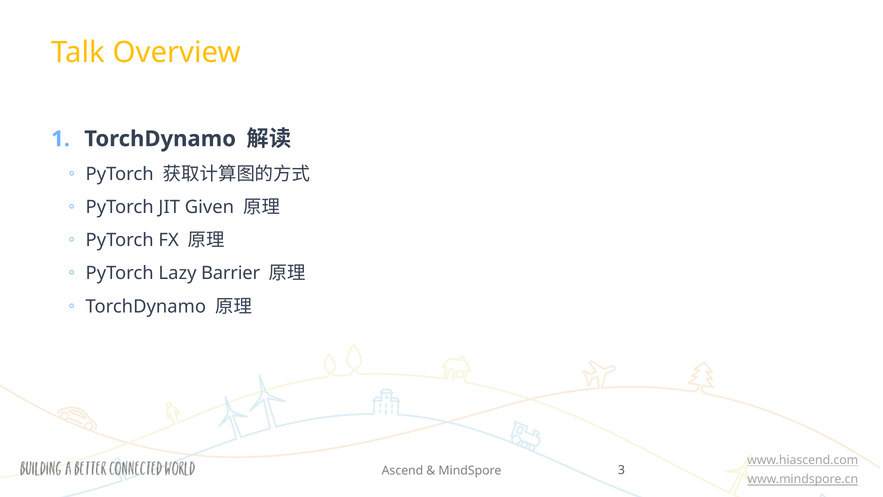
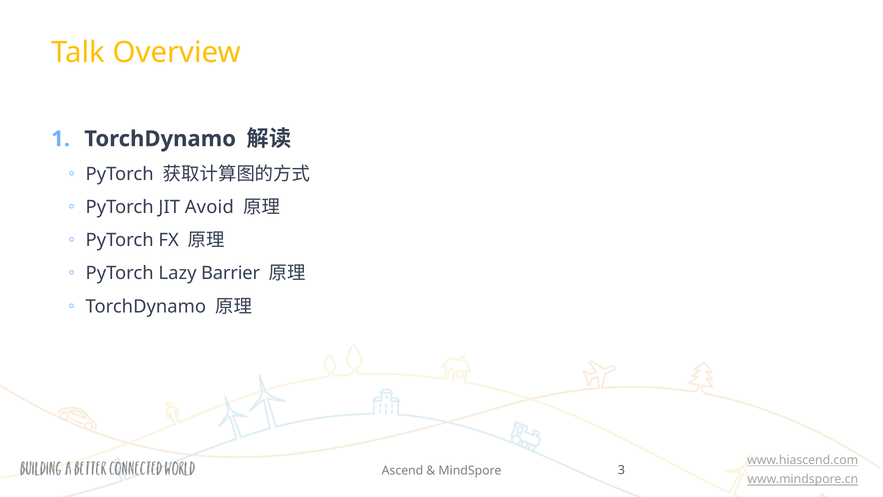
Given: Given -> Avoid (209, 207)
